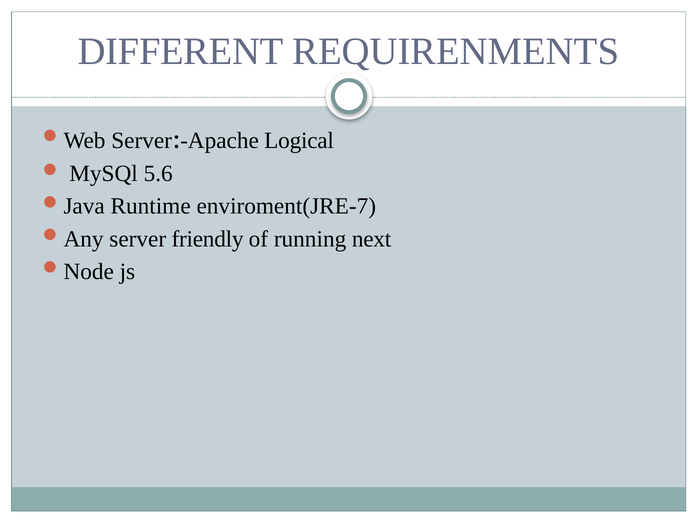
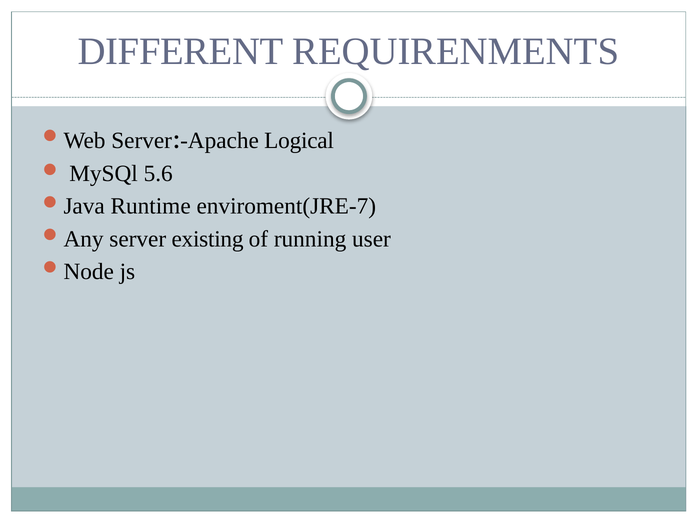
friendly: friendly -> existing (208, 239)
next: next -> user (371, 239)
